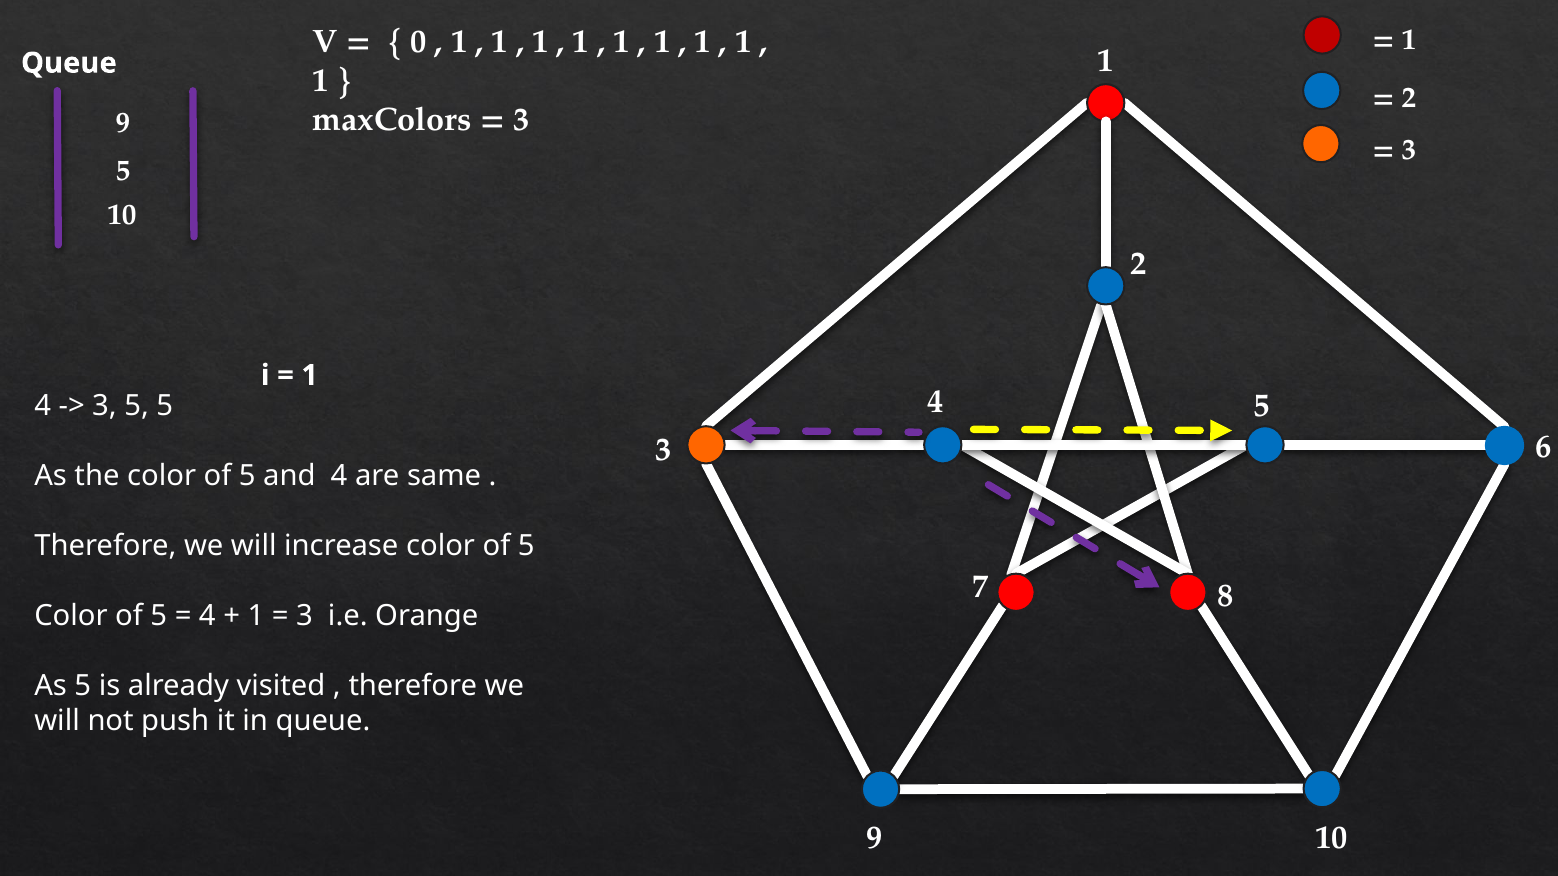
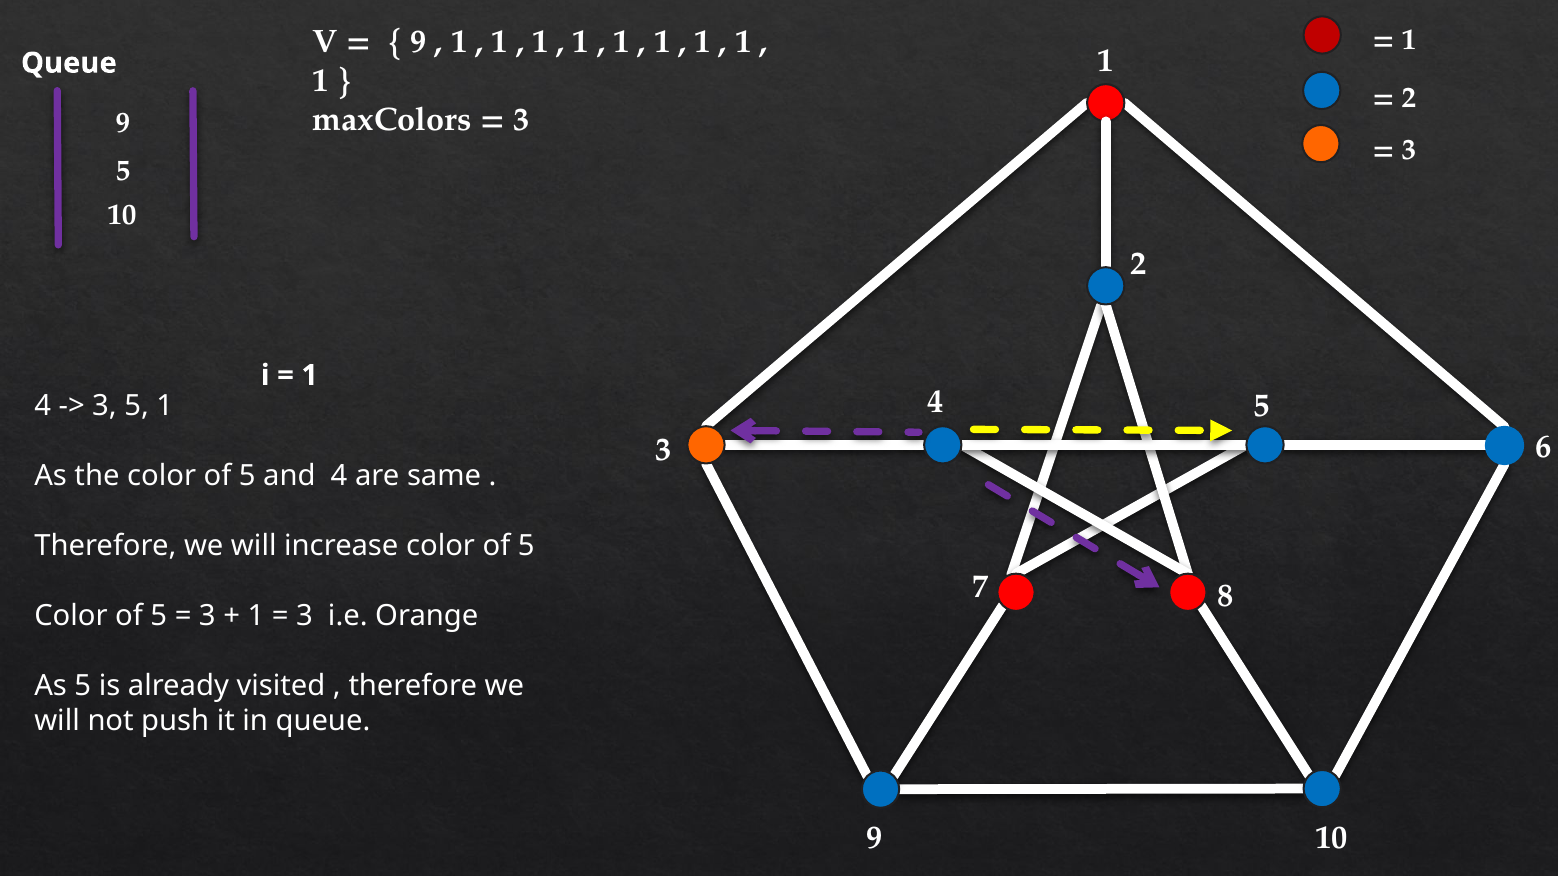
0: 0 -> 9 (419, 42)
5 5: 5 -> 1 (165, 406)
4: 4 -> 3 (207, 616)
